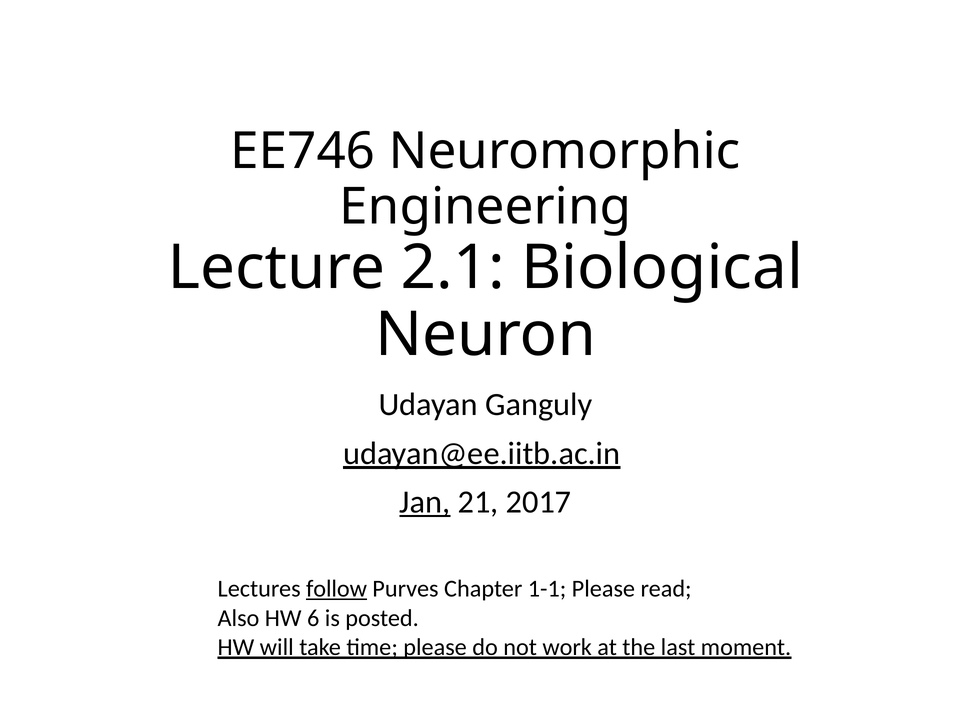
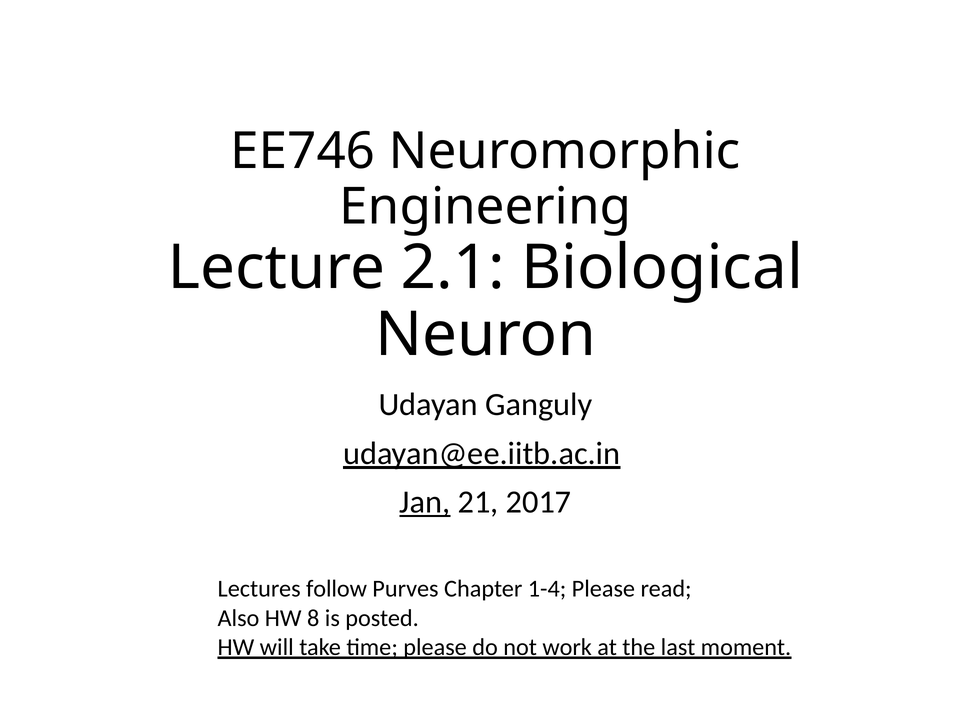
follow underline: present -> none (336, 589)
1-1: 1-1 -> 1-4 (547, 589)
6: 6 -> 8 (313, 618)
